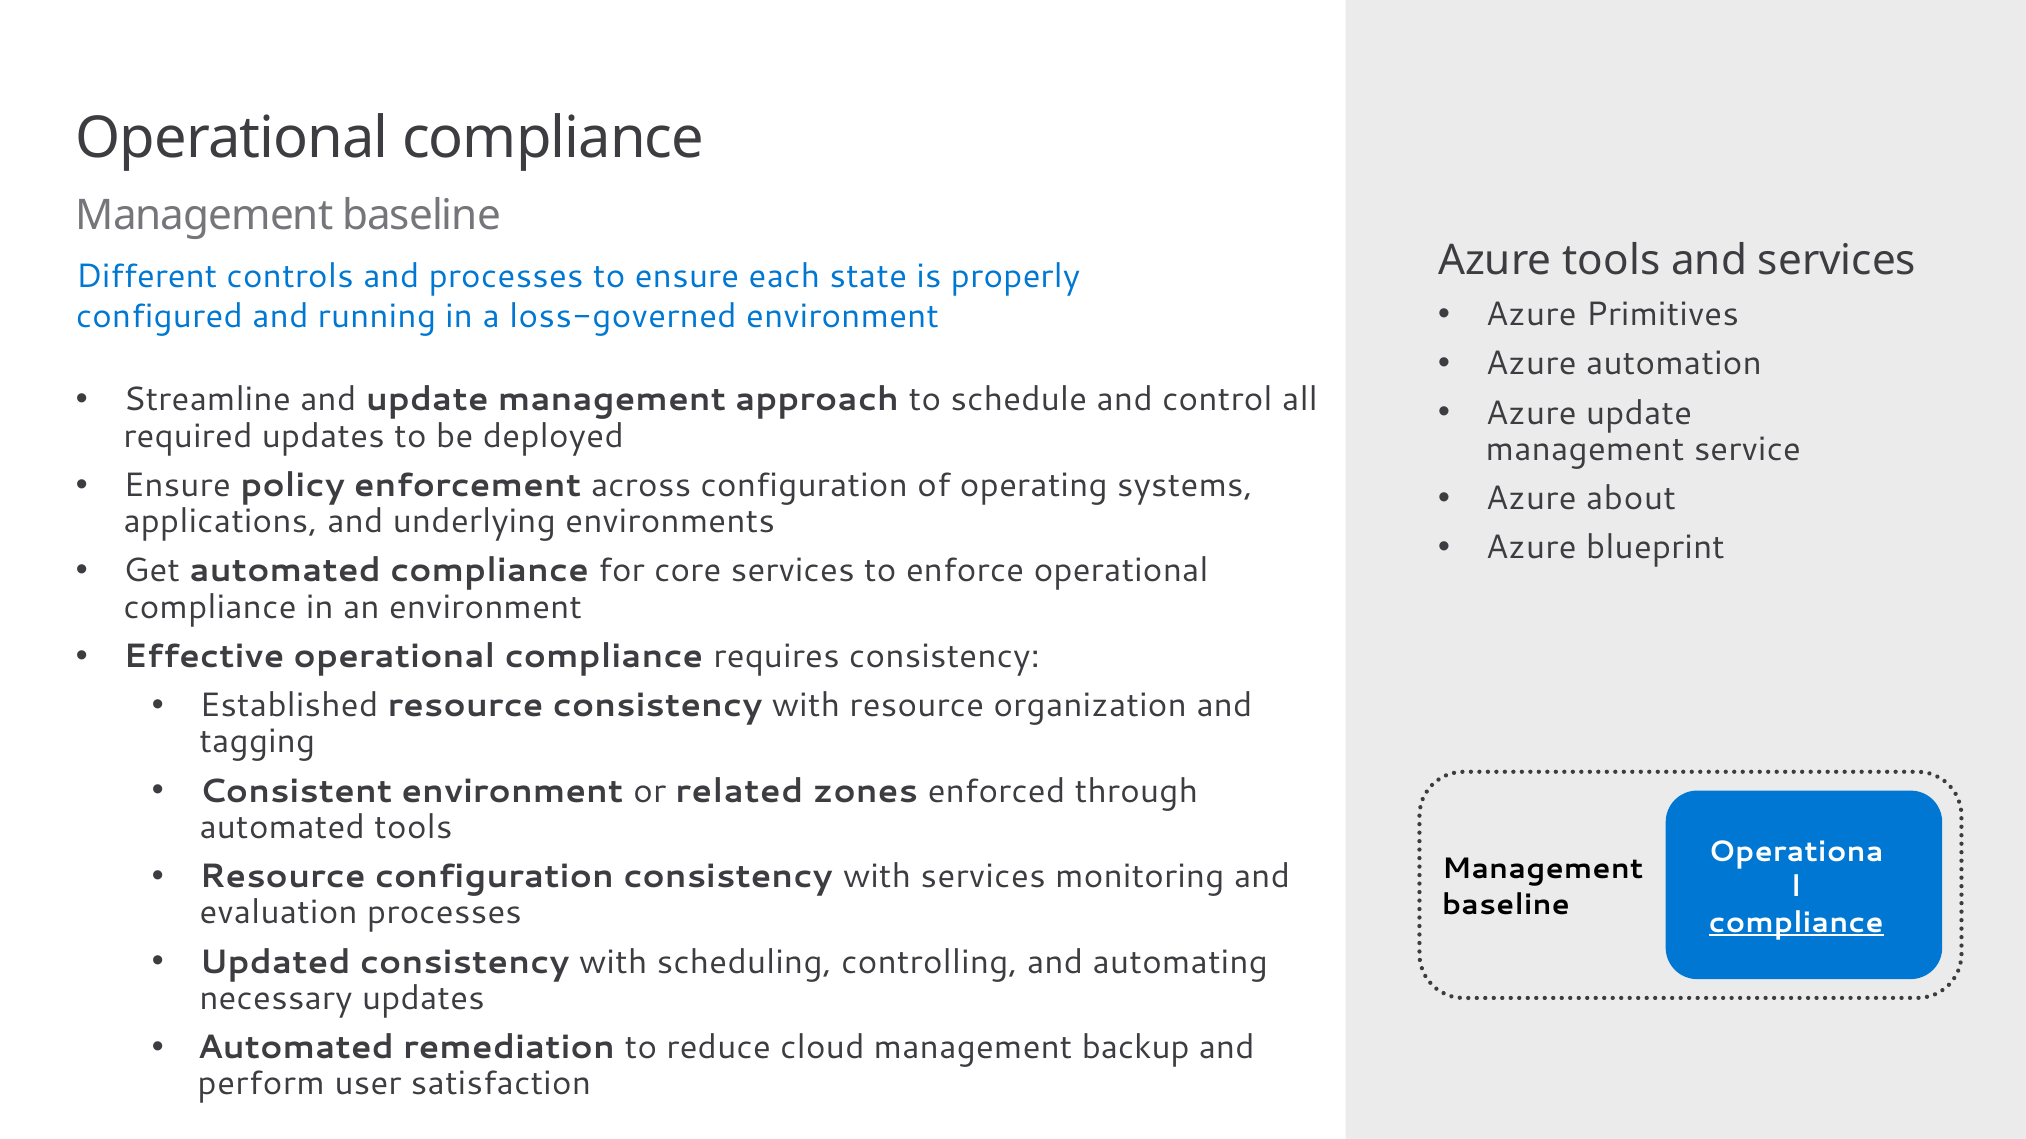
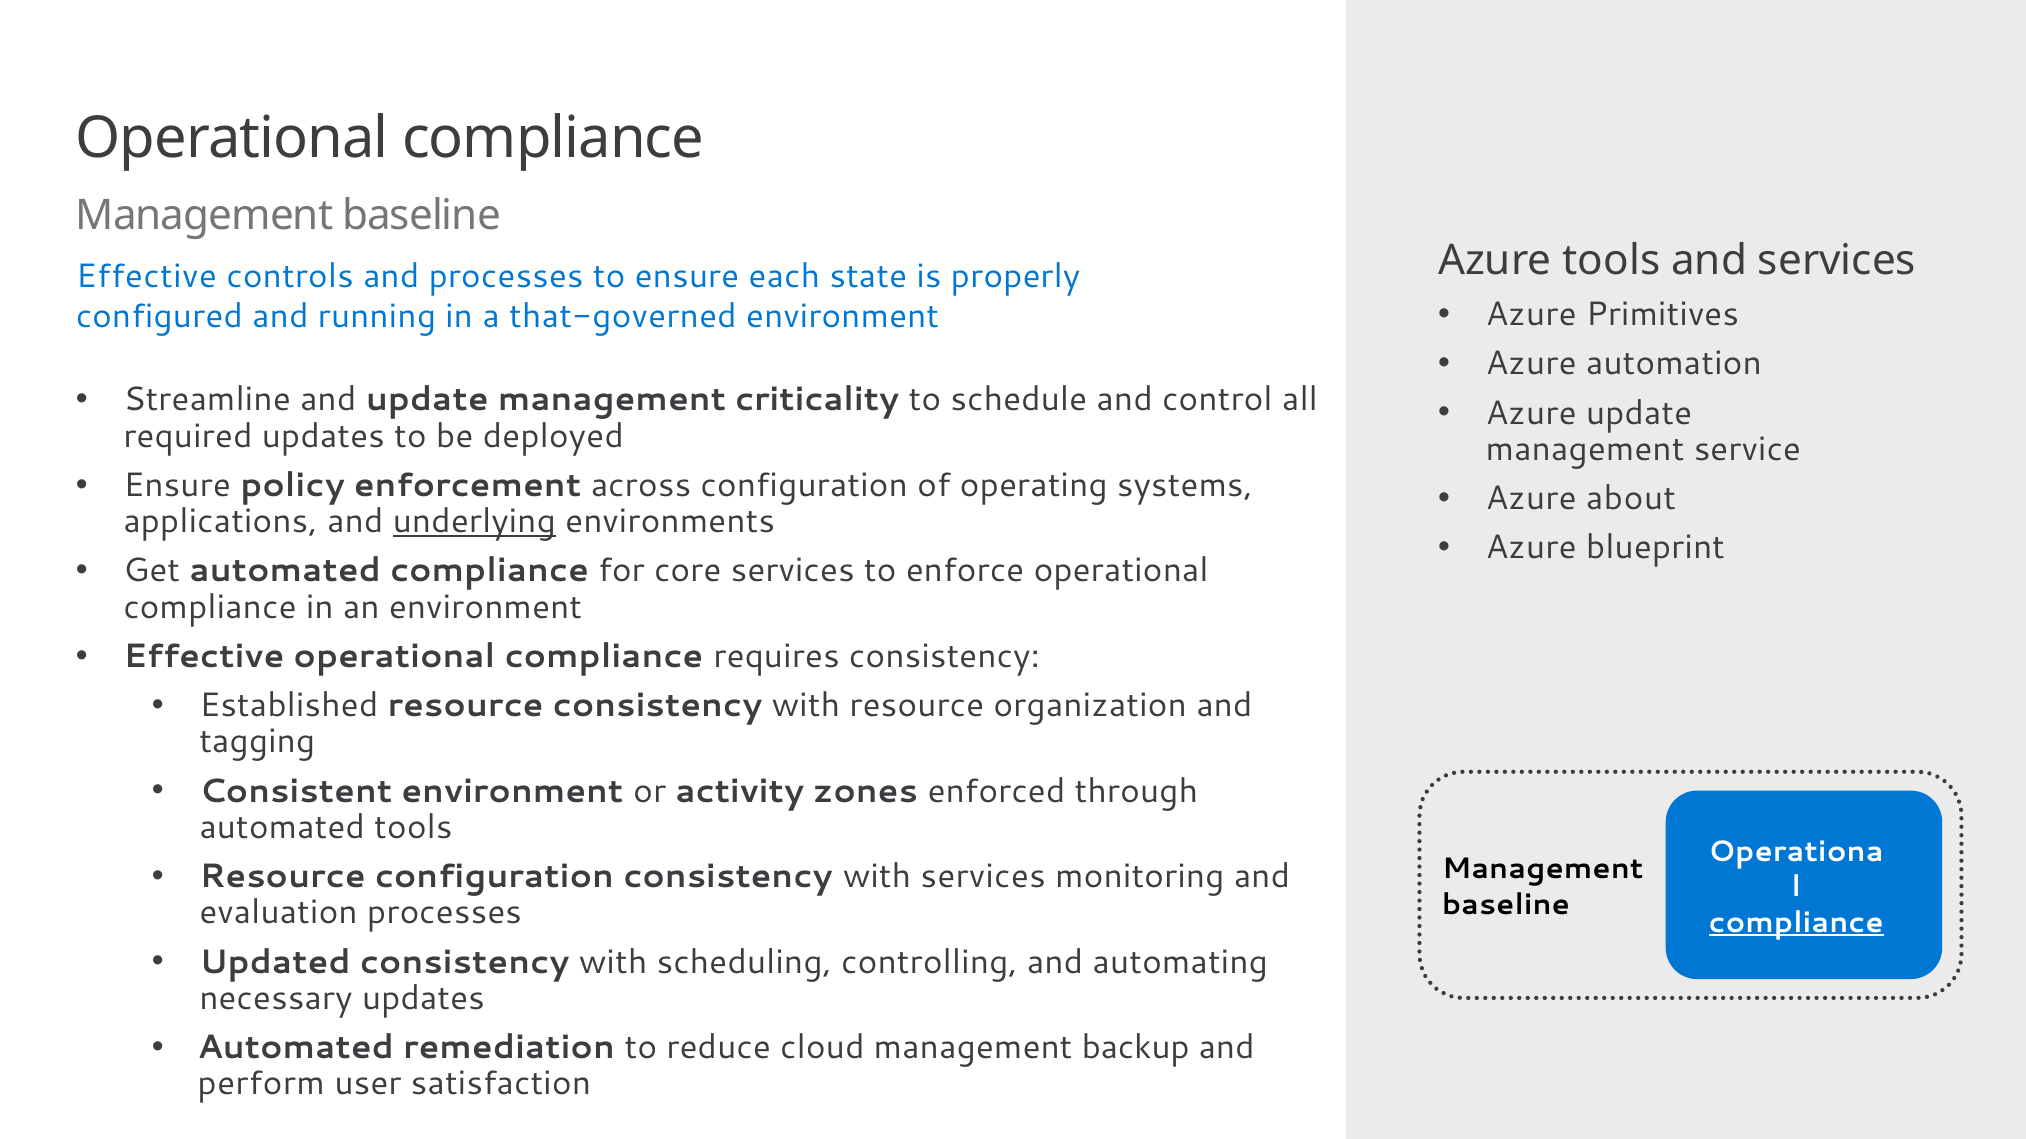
Different: Different -> Effective (146, 276)
loss-governed: loss-governed -> that-governed (623, 317)
approach: approach -> criticality (817, 400)
underlying underline: none -> present (474, 522)
related: related -> activity (740, 791)
